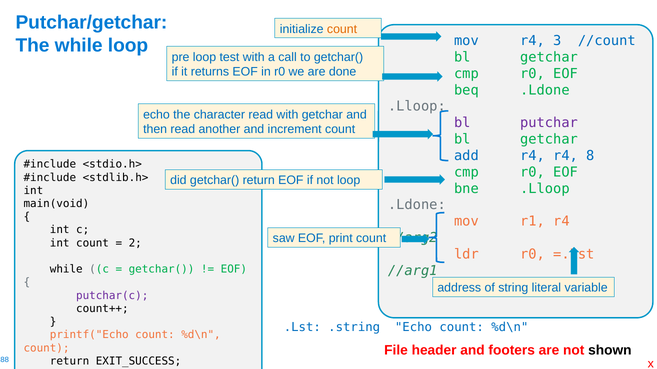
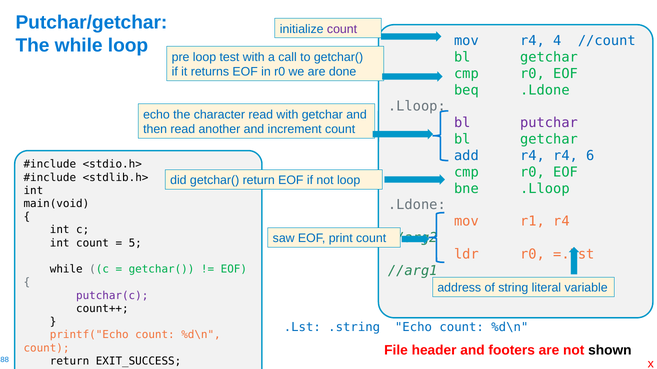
count colour: orange -> purple (342, 29)
3: 3 -> 4 (557, 41)
8: 8 -> 6 (590, 156)
2: 2 -> 5 (135, 243)
